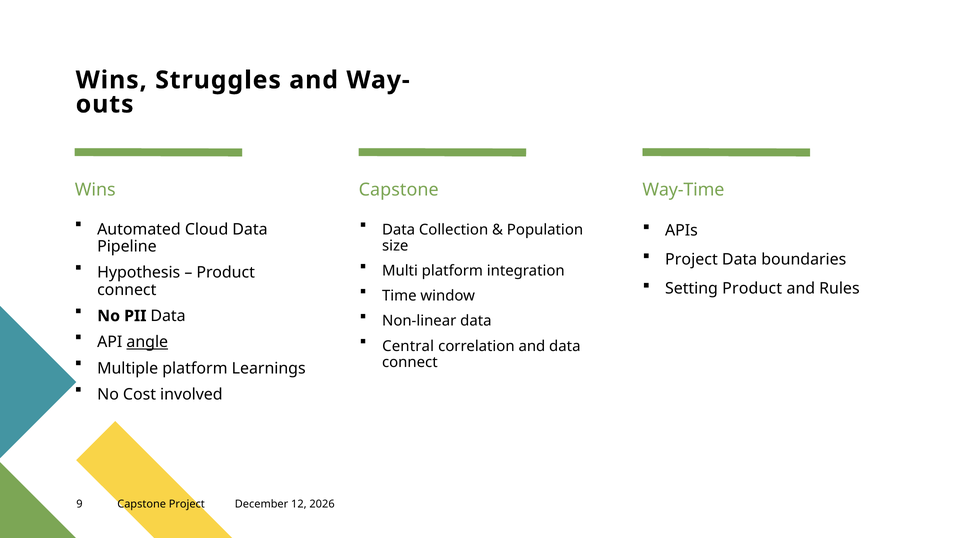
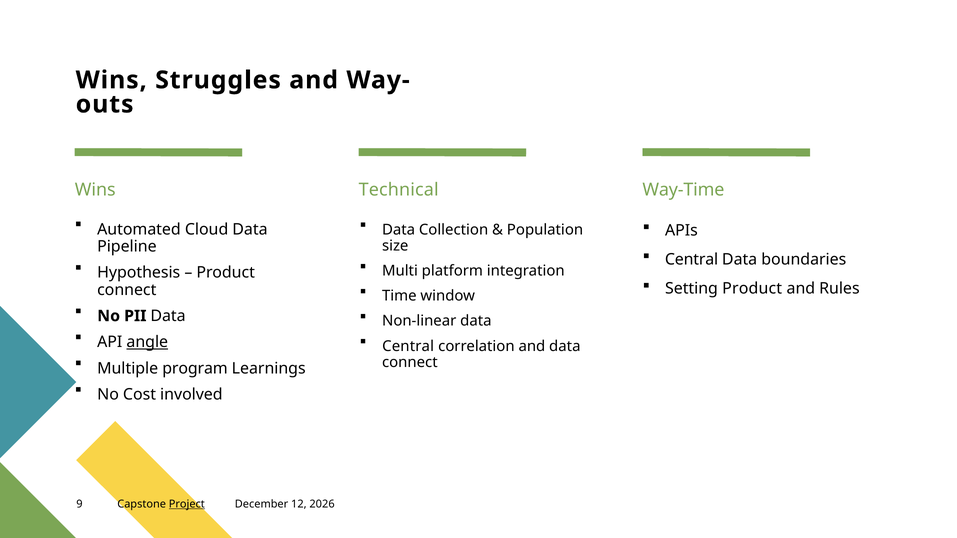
Capstone: Capstone -> Technical (399, 190)
Project: Project -> Central (692, 259)
Multiple platform: platform -> program (195, 368)
Project underline: none -> present (187, 504)
